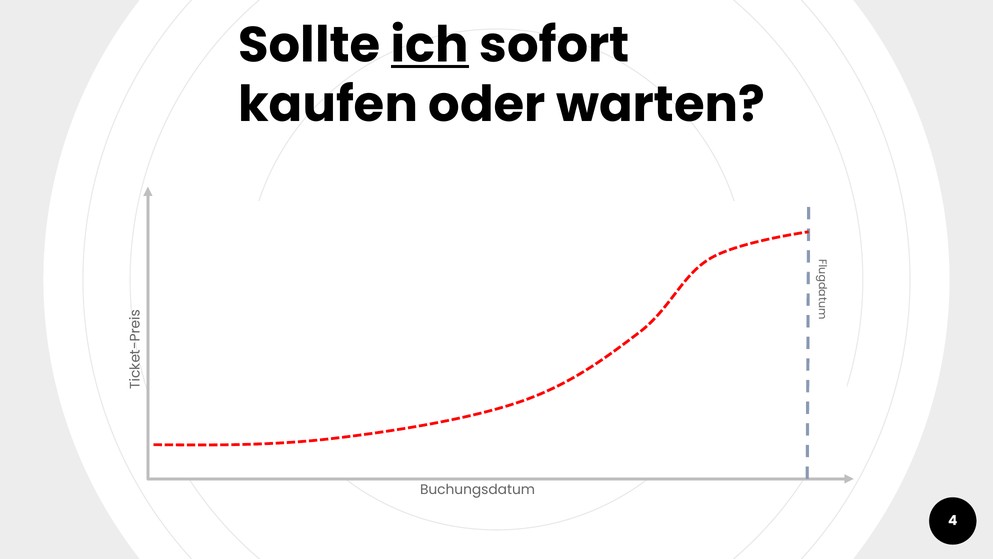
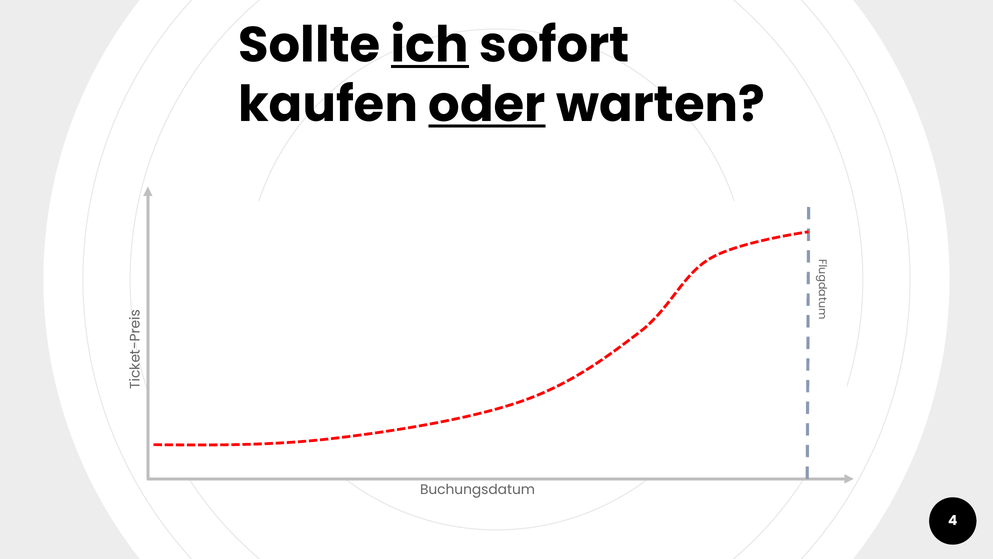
oder underline: none -> present (487, 105)
